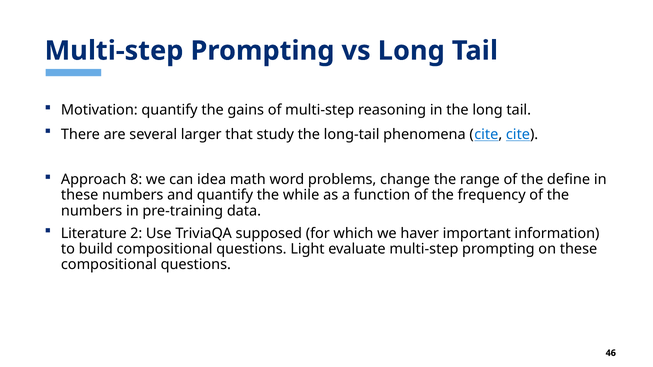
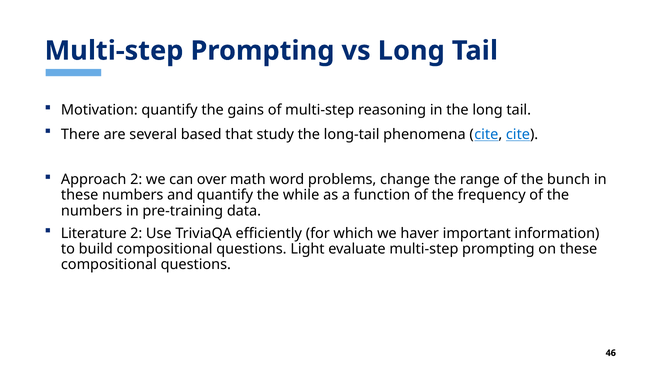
larger: larger -> based (201, 134)
Approach 8: 8 -> 2 (136, 180)
idea: idea -> over (212, 180)
define: define -> bunch (569, 180)
supposed: supposed -> efficiently (269, 234)
